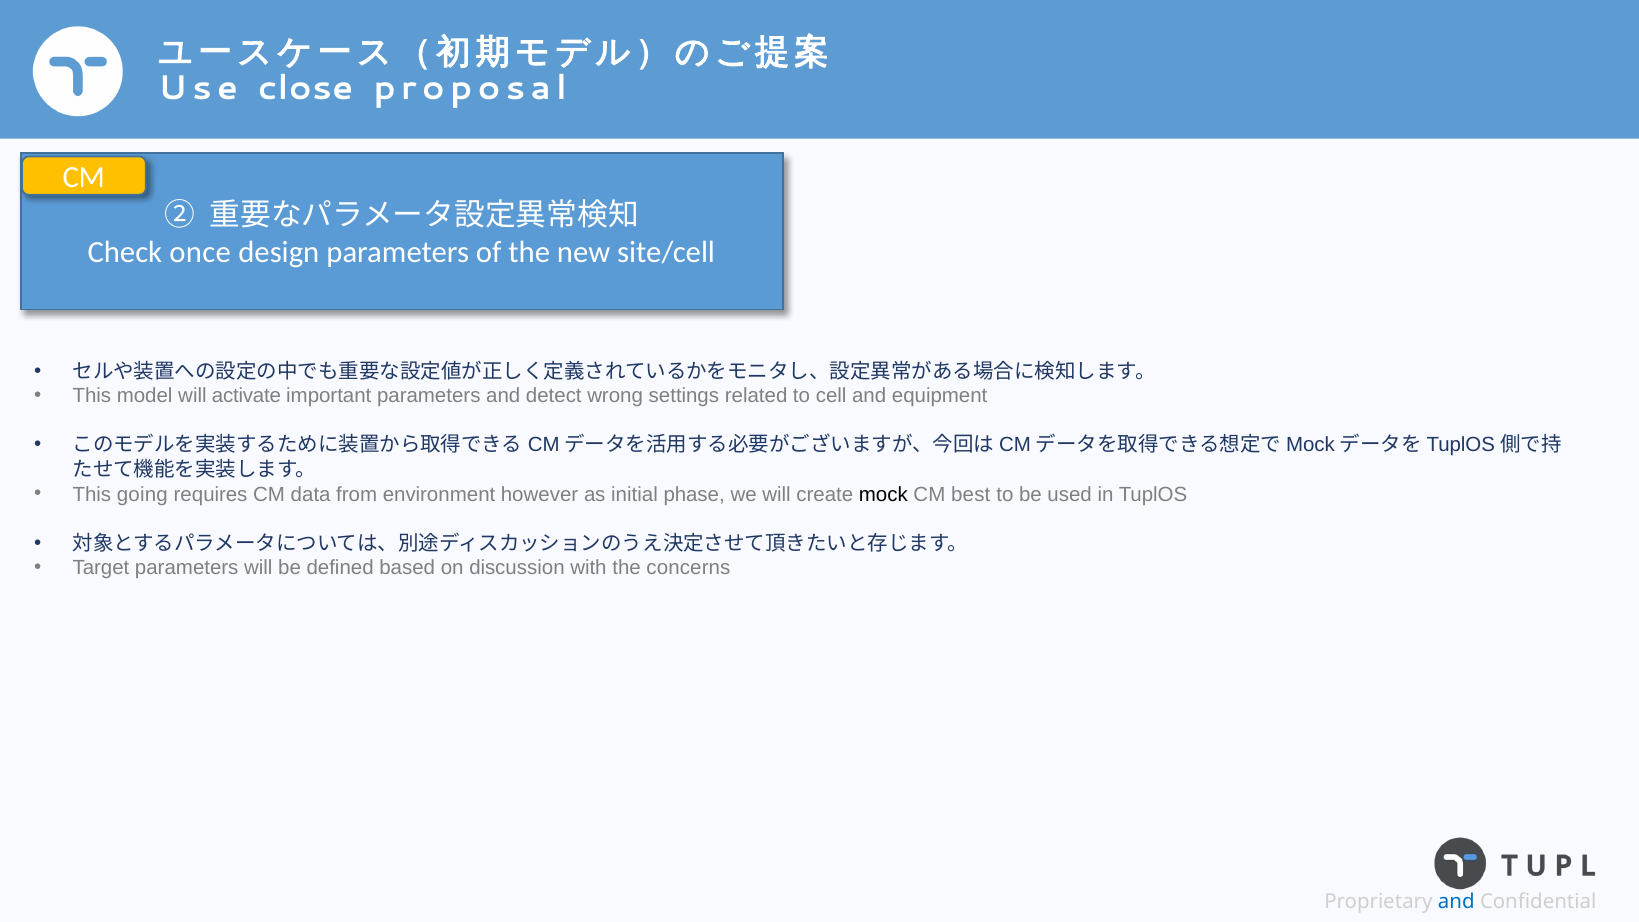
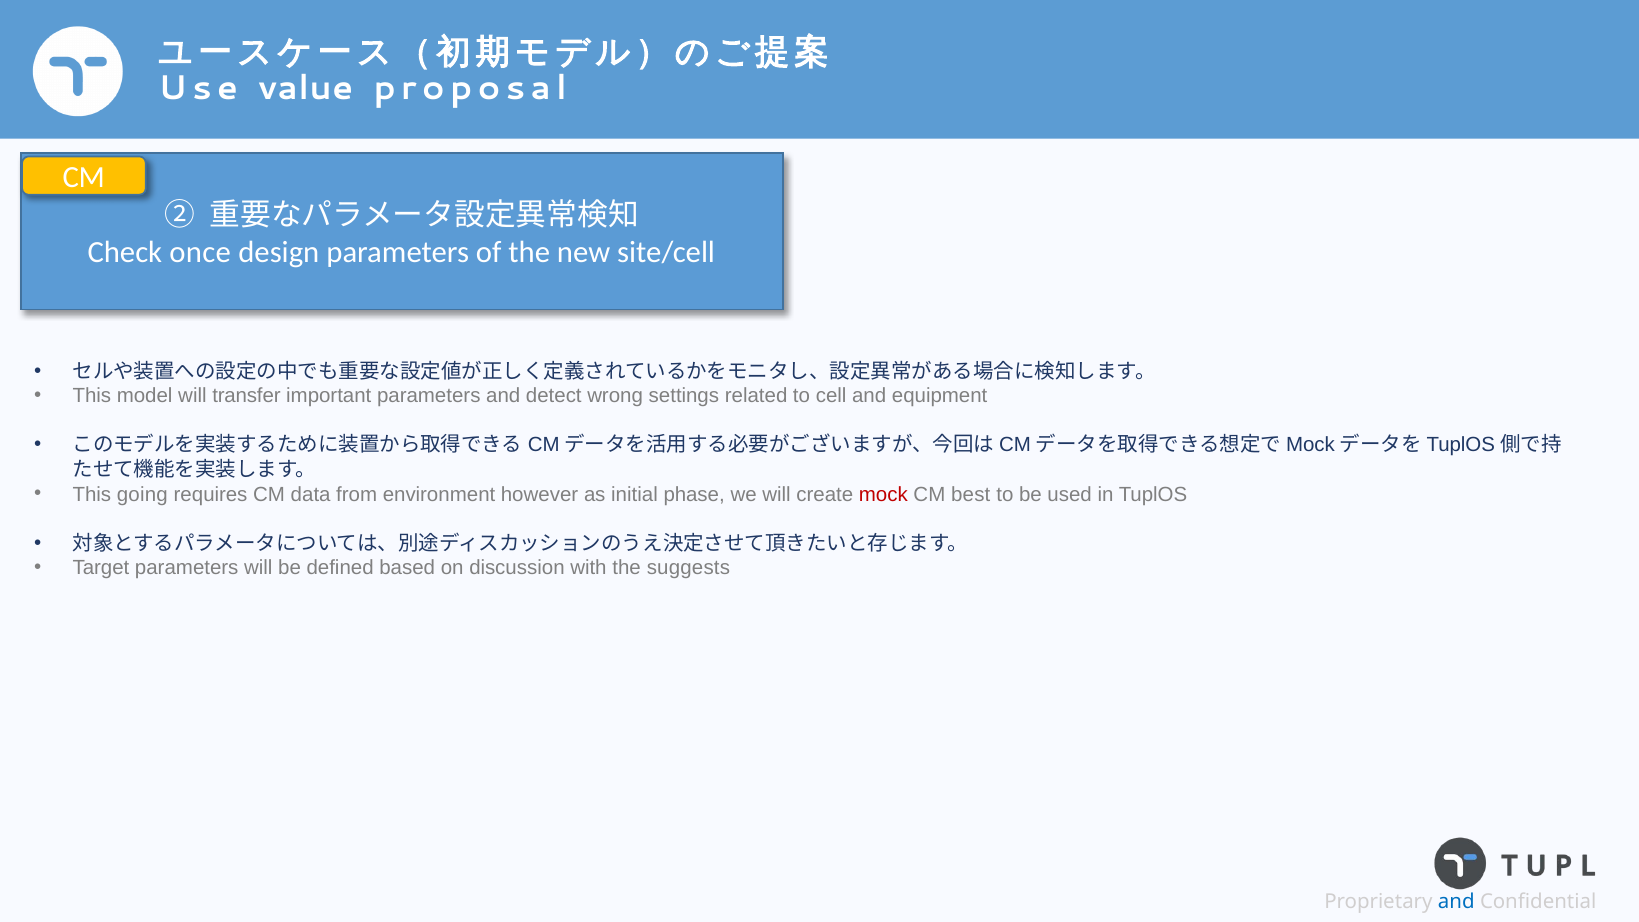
close: close -> value (306, 89)
activate: activate -> transfer (246, 396)
mock colour: black -> red (883, 494)
concerns: concerns -> suggests (688, 568)
